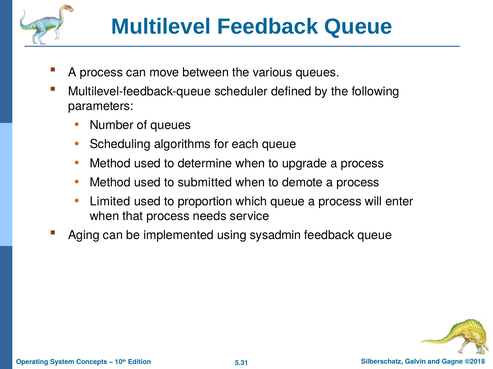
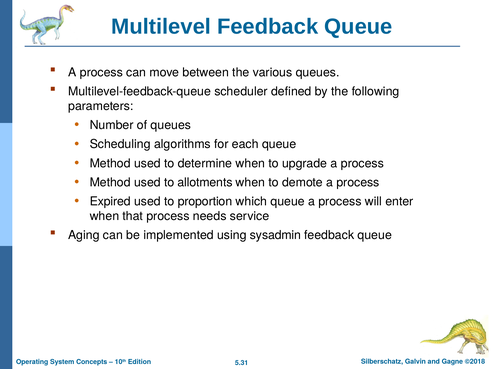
submitted: submitted -> allotments (205, 183)
Limited: Limited -> Expired (110, 202)
